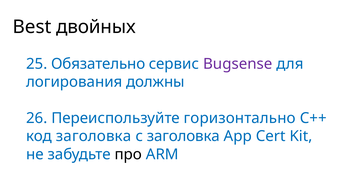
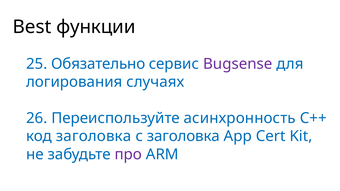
двойных: двойных -> функции (96, 27)
должны: должны -> случаях (155, 82)
горизонтально: горизонтально -> асинхронность (240, 118)
про colour: black -> purple (128, 155)
